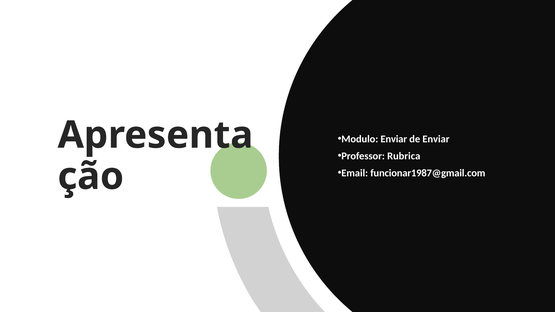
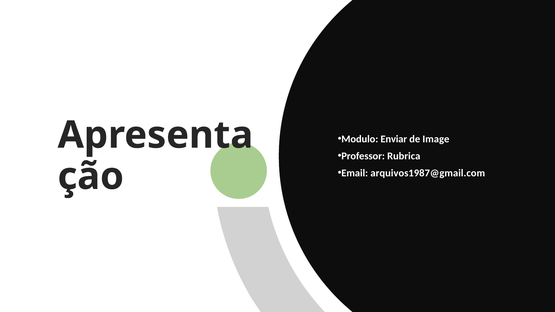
de Enviar: Enviar -> Image (436, 139)
funcionar1987@gmail.com: funcionar1987@gmail.com -> arquivos1987@gmail.com (428, 173)
